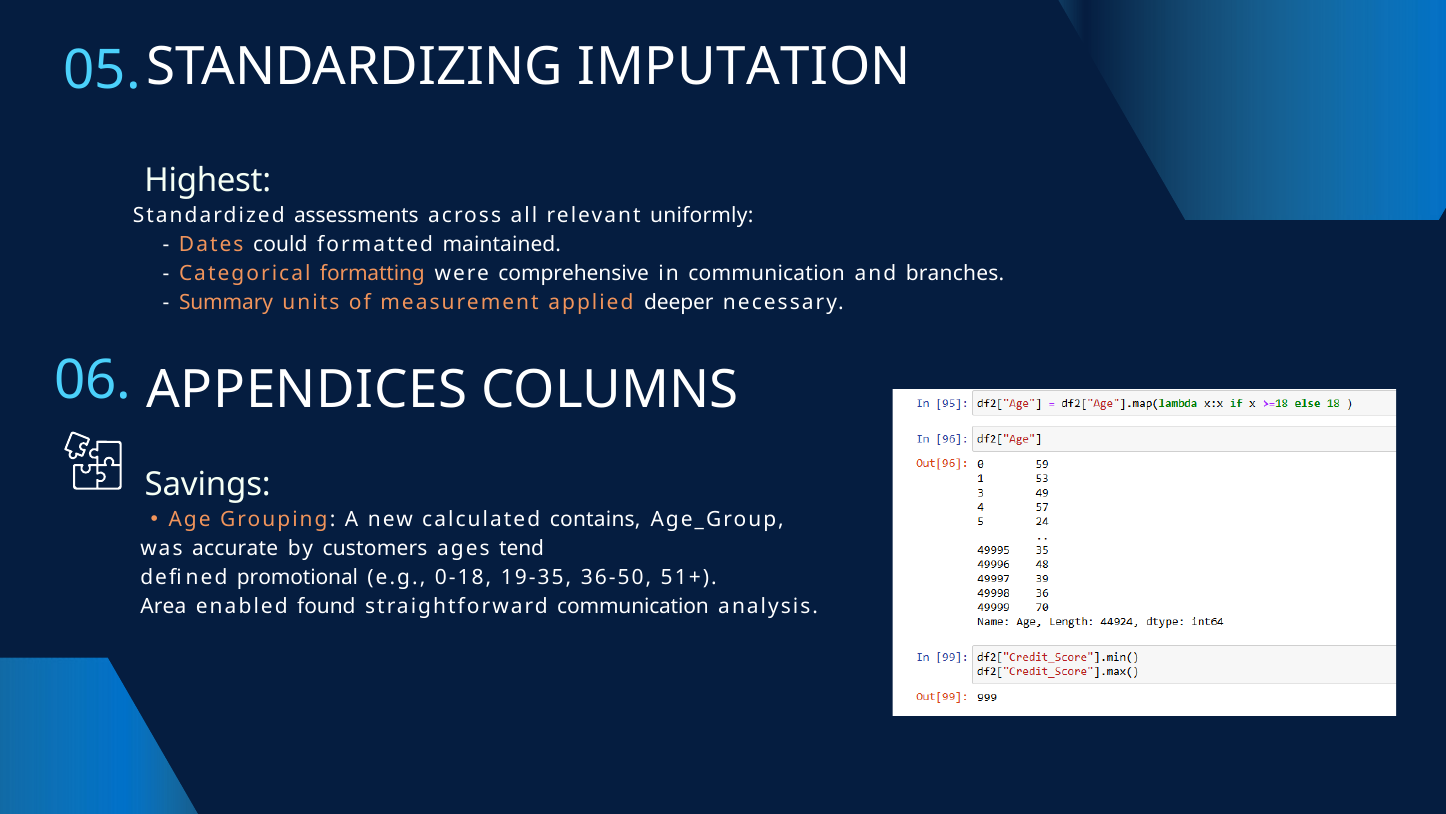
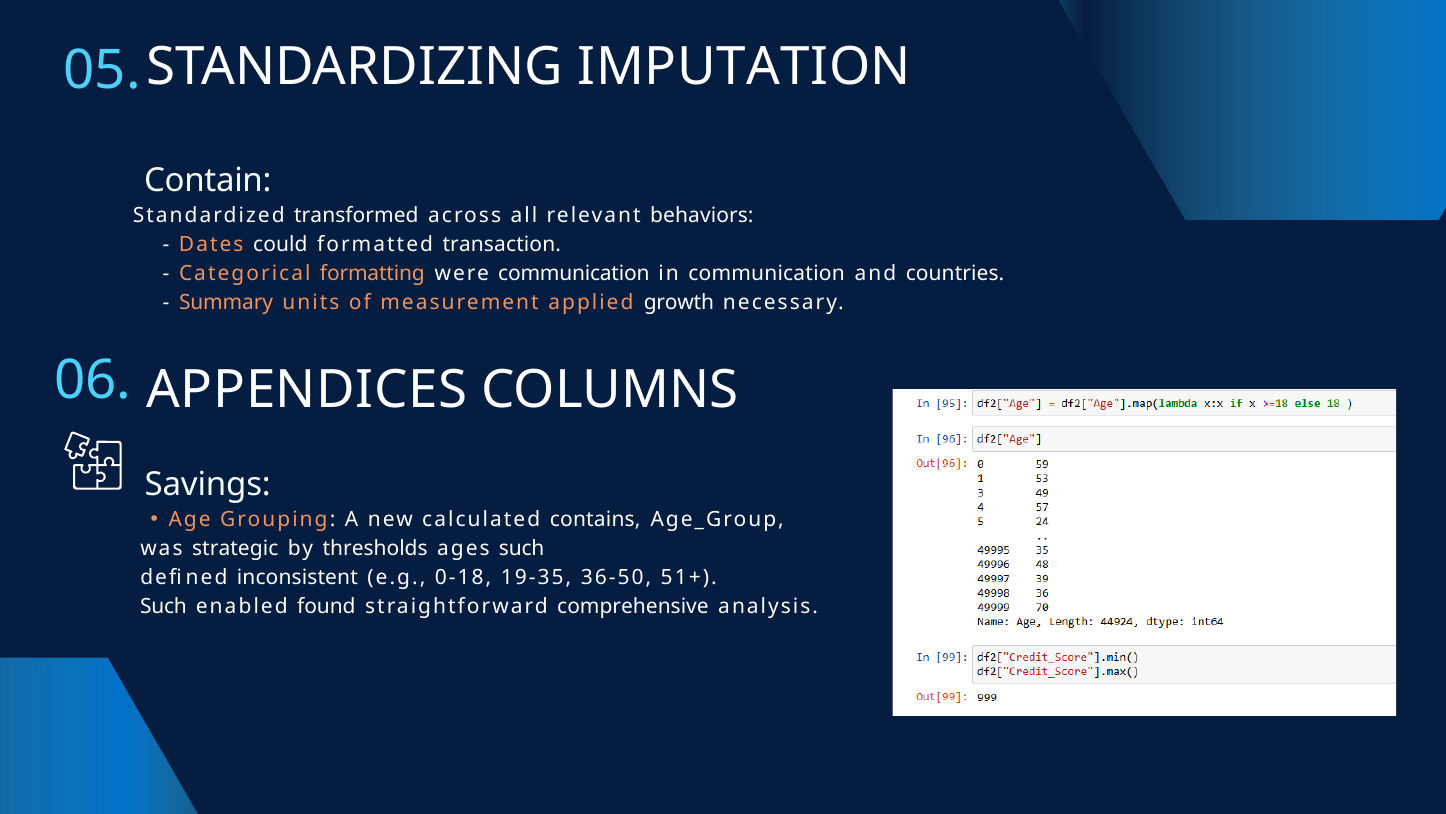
Highest: Highest -> Contain (208, 180)
assessments: assessments -> transformed (356, 216)
uniformly: uniformly -> behaviors (702, 216)
maintained: maintained -> transaction (502, 245)
were comprehensive: comprehensive -> communication (574, 274)
branches: branches -> countries (955, 274)
deeper: deeper -> growth (679, 303)
accurate: accurate -> strategic (235, 548)
customers: customers -> thresholds (375, 548)
ages tend: tend -> such (522, 548)
promotional: promotional -> inconsistent (297, 577)
Area: Area -> Such (163, 606)
straightforward communication: communication -> comprehensive (633, 606)
